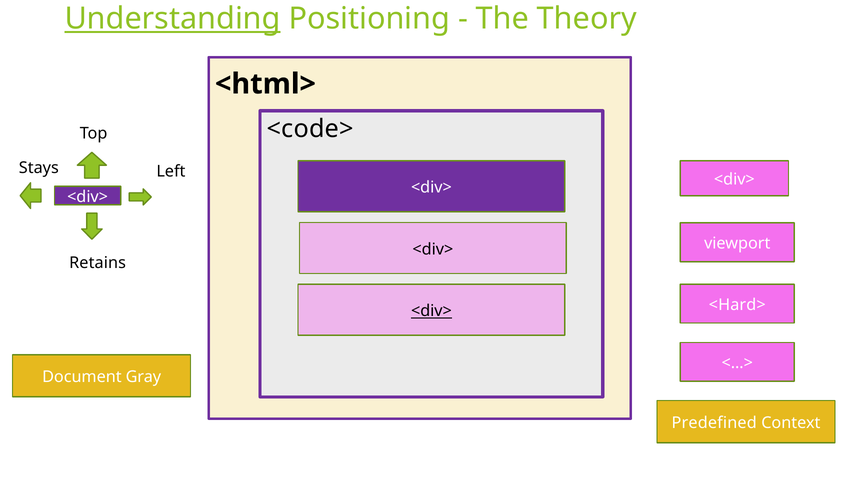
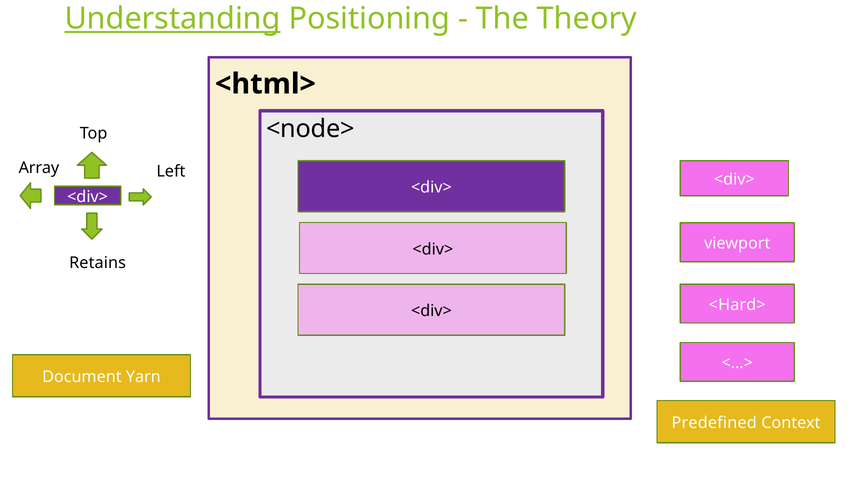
<code>: <code> -> <node> (310, 129)
Stays: Stays -> Array (39, 168)
<div> underline: present -> none (431, 311)
Gray: Gray -> Yarn (143, 377)
